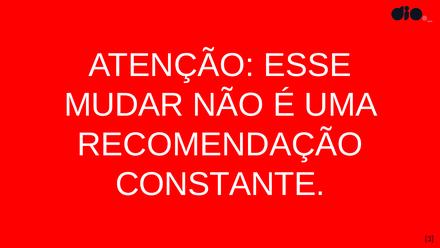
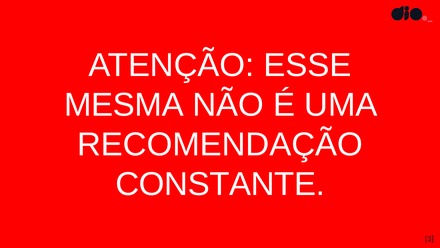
MUDAR: MUDAR -> MESMA (124, 105)
